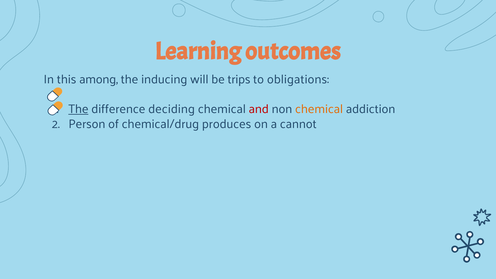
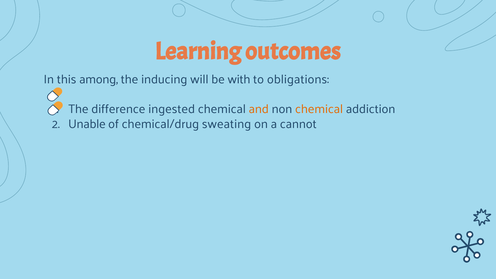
trips: trips -> with (239, 79)
The underline: present -> none (78, 109)
deciding: deciding -> ingested (172, 109)
and colour: red -> orange (259, 109)
Person: Person -> Unable (87, 124)
produces: produces -> sweating (227, 124)
